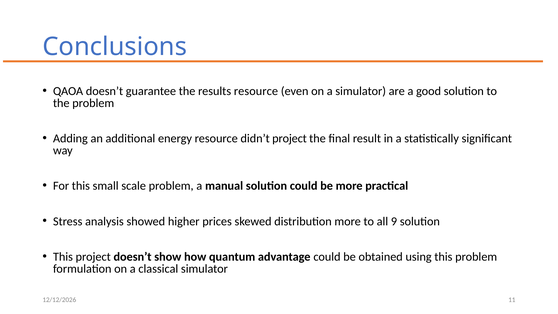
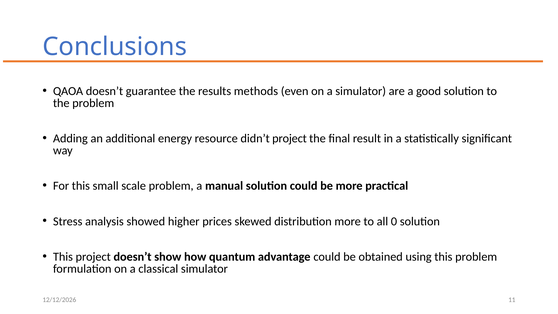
results resource: resource -> methods (256, 91)
9: 9 -> 0 (394, 221)
